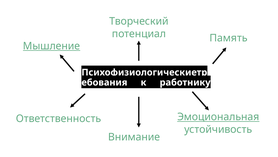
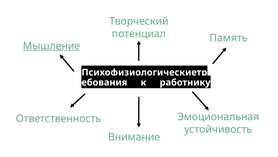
Эмоциональная underline: present -> none (218, 116)
